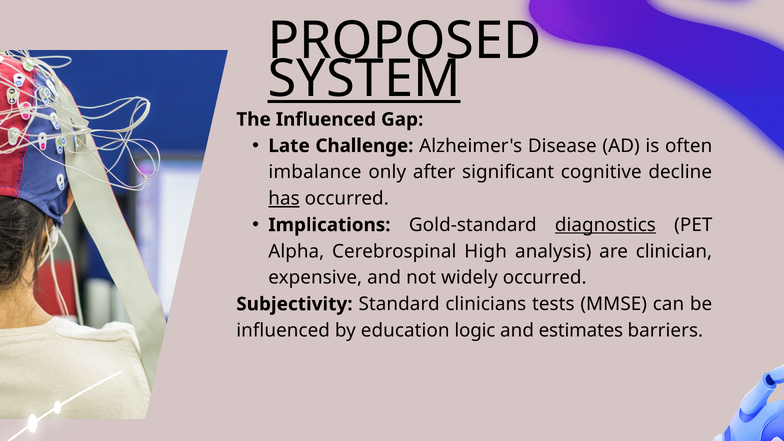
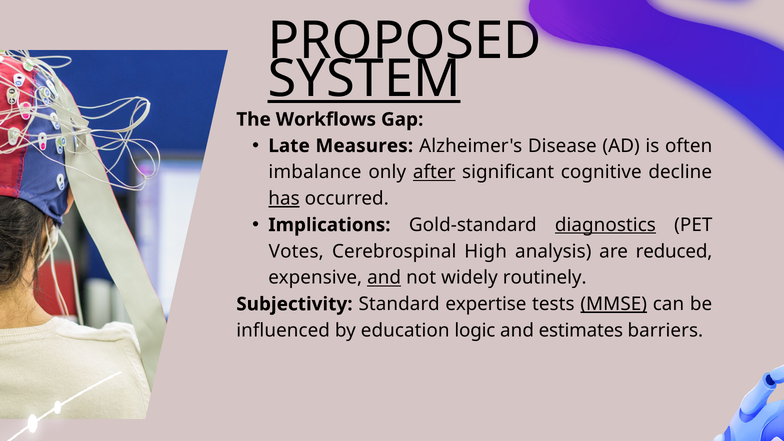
The Influenced: Influenced -> Workflows (326, 119)
Challenge: Challenge -> Measures (364, 146)
after underline: none -> present (434, 172)
Alpha: Alpha -> Votes (296, 251)
clinician: clinician -> reduced (674, 251)
and underline: none -> present (384, 278)
widely occurred: occurred -> routinely (545, 278)
clinicians: clinicians -> expertise (486, 304)
MMSE underline: none -> present (614, 304)
